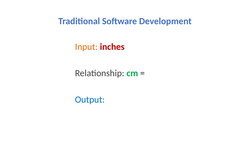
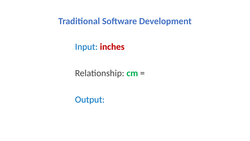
Input colour: orange -> blue (86, 47)
